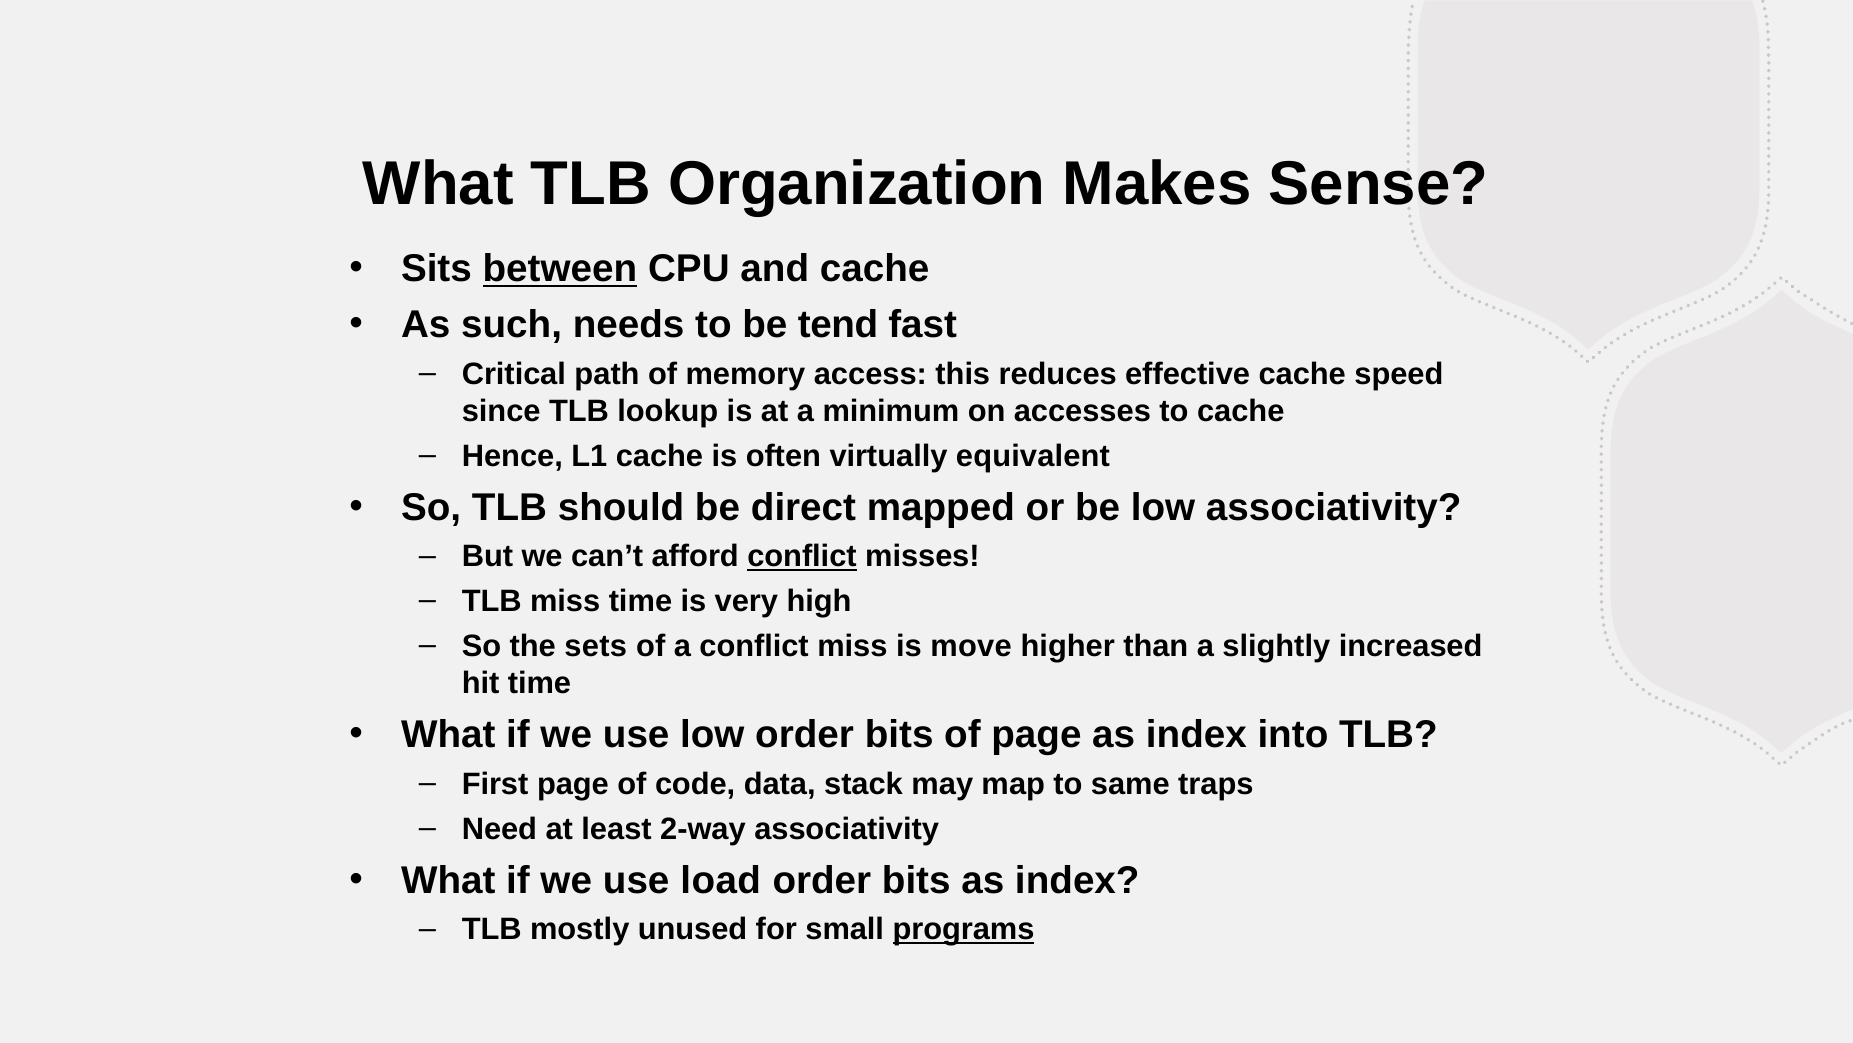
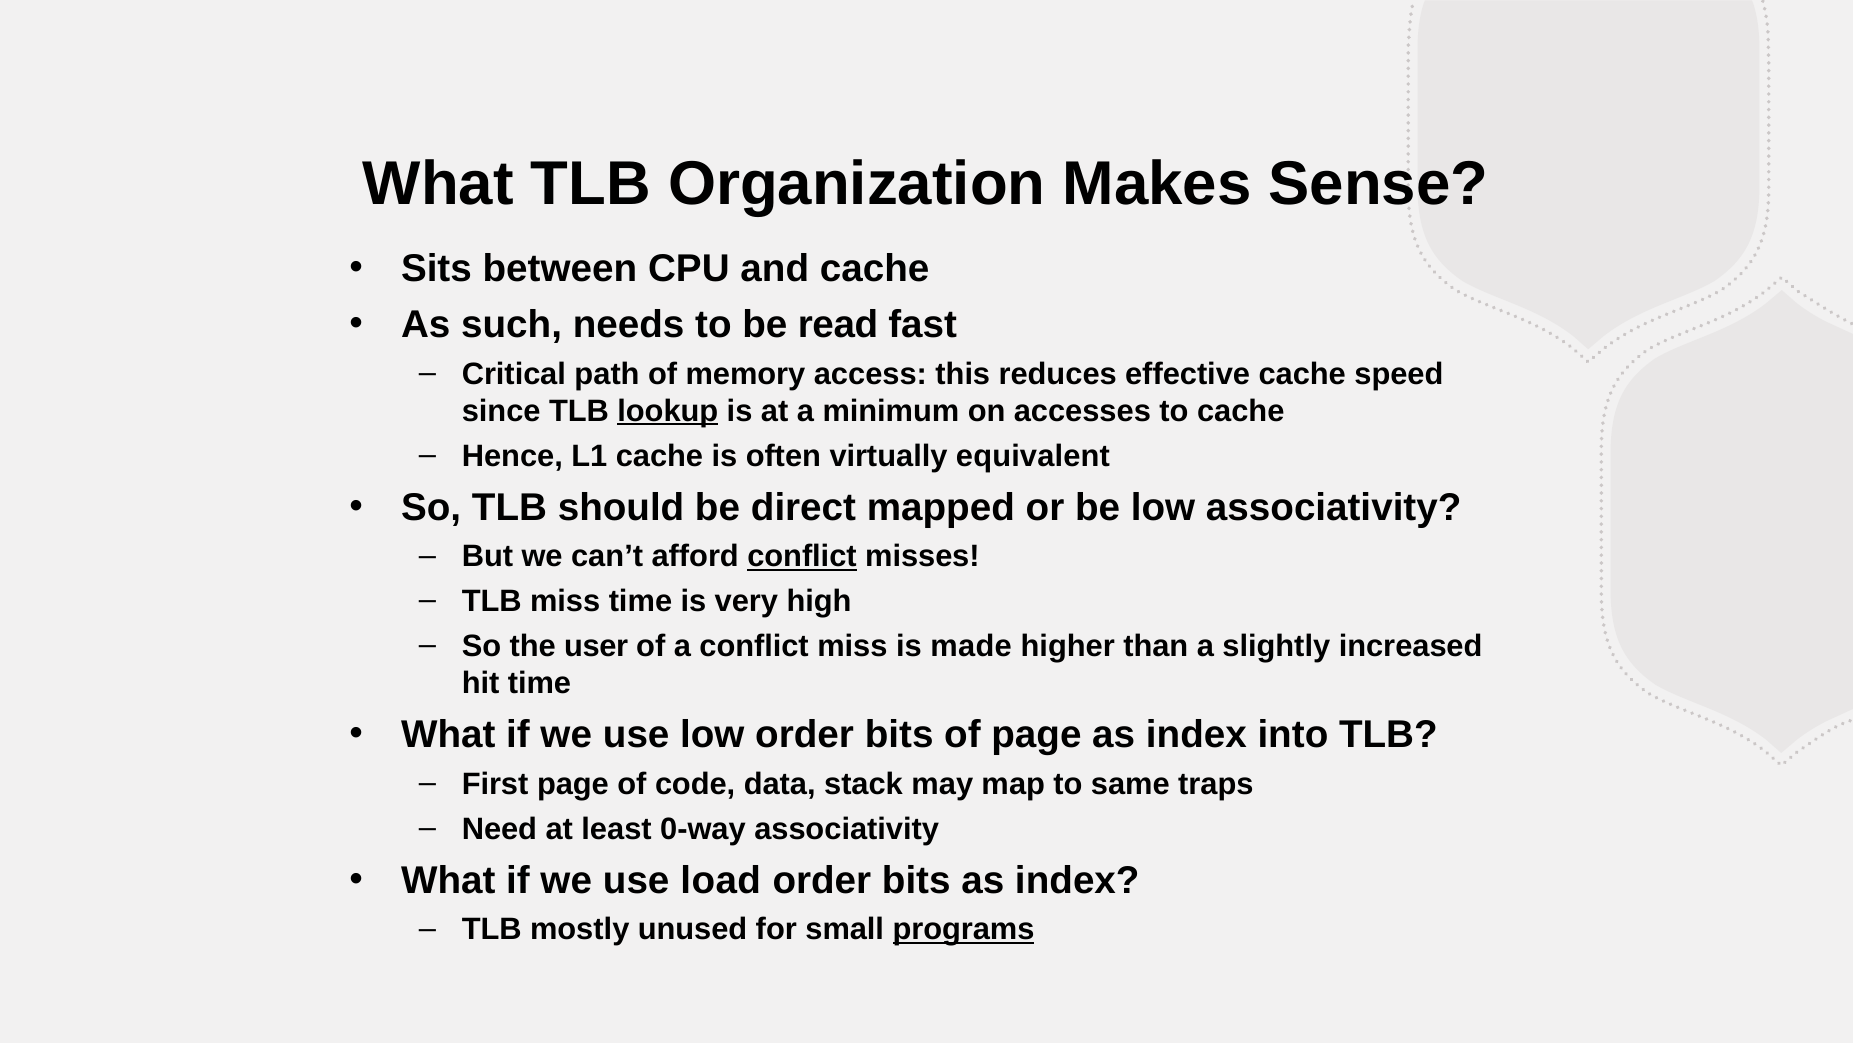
between underline: present -> none (560, 269)
tend: tend -> read (838, 325)
lookup underline: none -> present (668, 411)
sets: sets -> user (596, 646)
move: move -> made (971, 646)
2-way: 2-way -> 0-way (703, 828)
